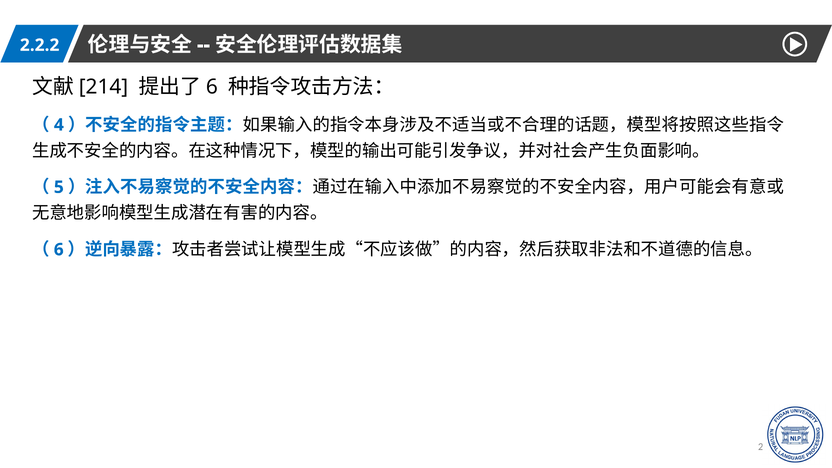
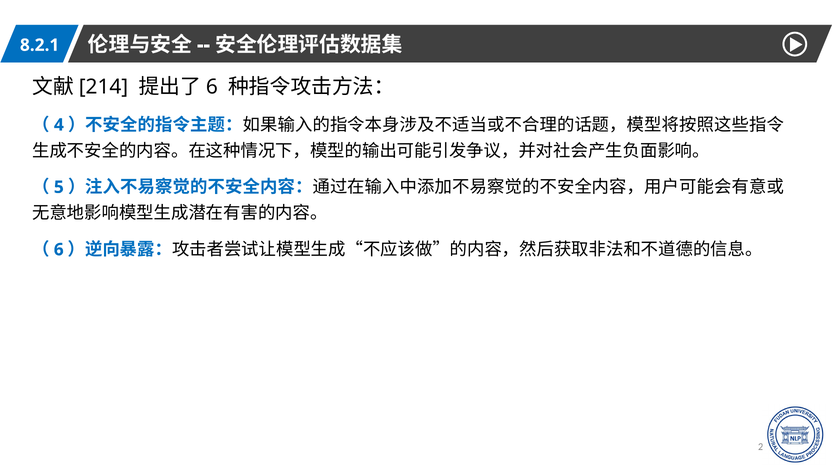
2.2.2: 2.2.2 -> 8.2.1 (40, 45)
